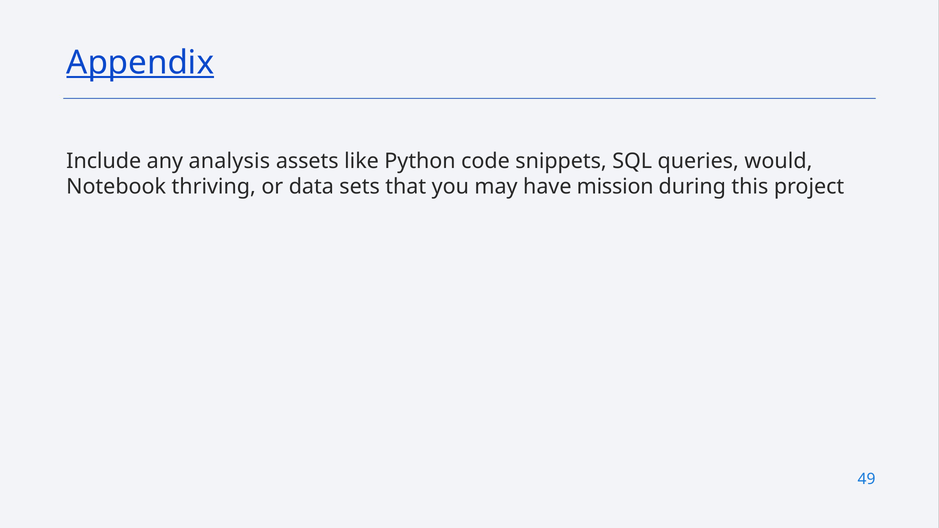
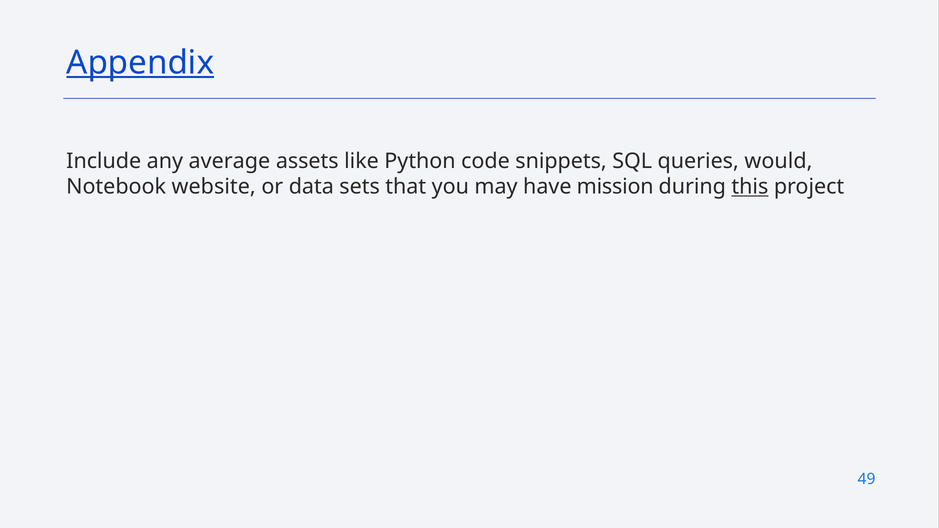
analysis: analysis -> average (229, 161)
thriving: thriving -> website (214, 187)
this underline: none -> present (750, 187)
